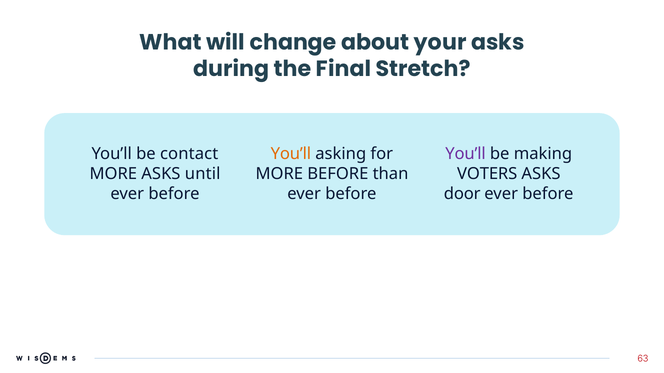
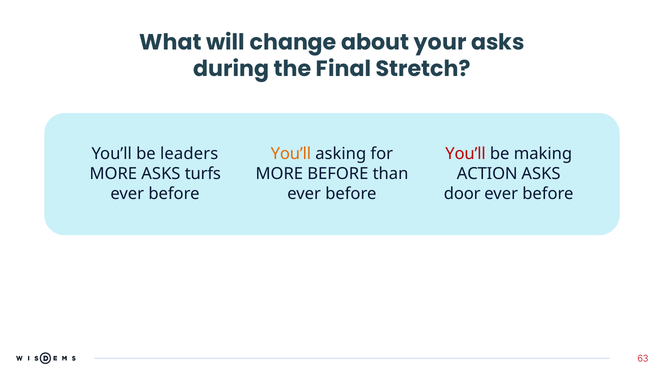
contact: contact -> leaders (189, 154)
You’ll colour: purple -> red (466, 154)
until: until -> turfs (203, 174)
VOTERS: VOTERS -> ACTION (487, 174)
